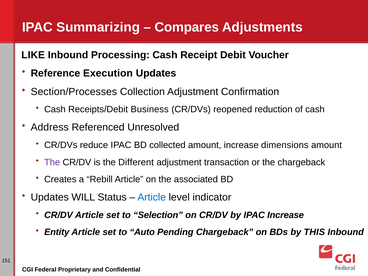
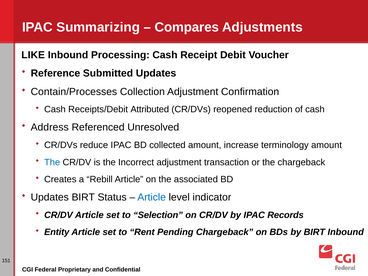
Execution: Execution -> Submitted (108, 73)
Section/Processes: Section/Processes -> Contain/Processes (74, 92)
Business: Business -> Attributed (150, 109)
dimensions: dimensions -> terminology (285, 145)
The colour: purple -> blue (52, 162)
Different: Different -> Incorrect (136, 162)
Updates WILL: WILL -> BIRT (83, 197)
IPAC Increase: Increase -> Records (286, 215)
Auto: Auto -> Rent (142, 232)
by THIS: THIS -> BIRT (314, 232)
